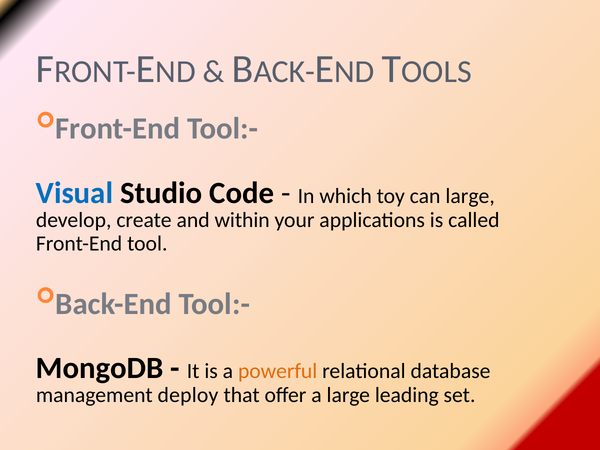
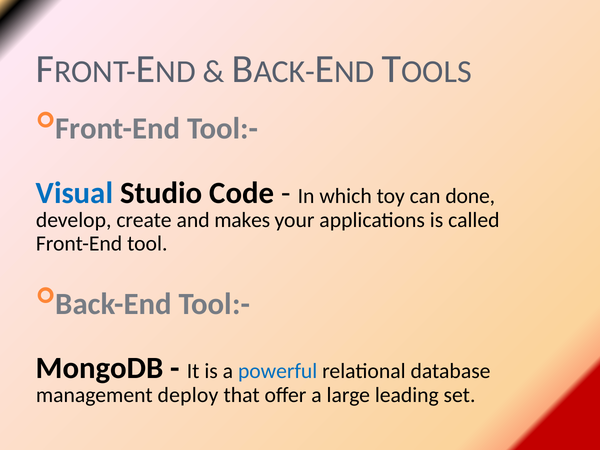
can large: large -> done (470, 196)
within: within -> makes (242, 220)
powerful colour: orange -> blue (278, 371)
